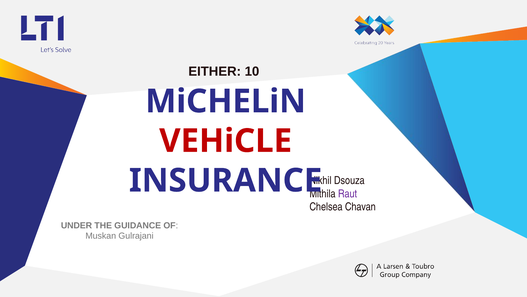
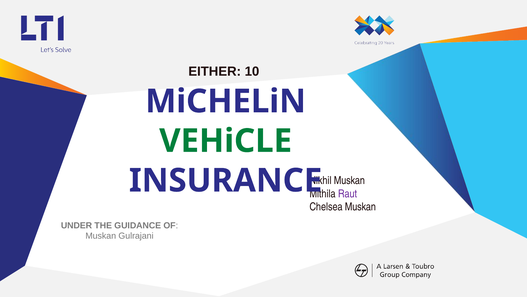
VEHiCLE colour: red -> green (226, 141)
Dsouza: Dsouza -> Muskan (349, 180)
Chelsea Chavan: Chavan -> Muskan (360, 207)
